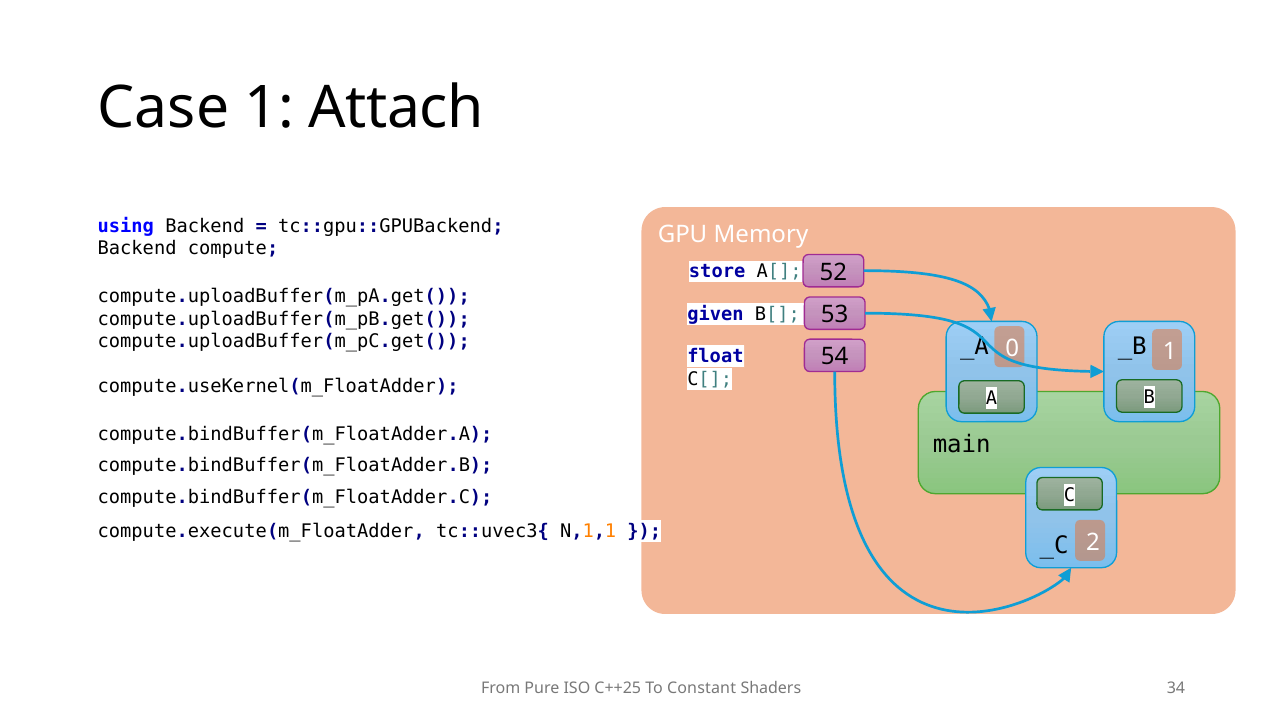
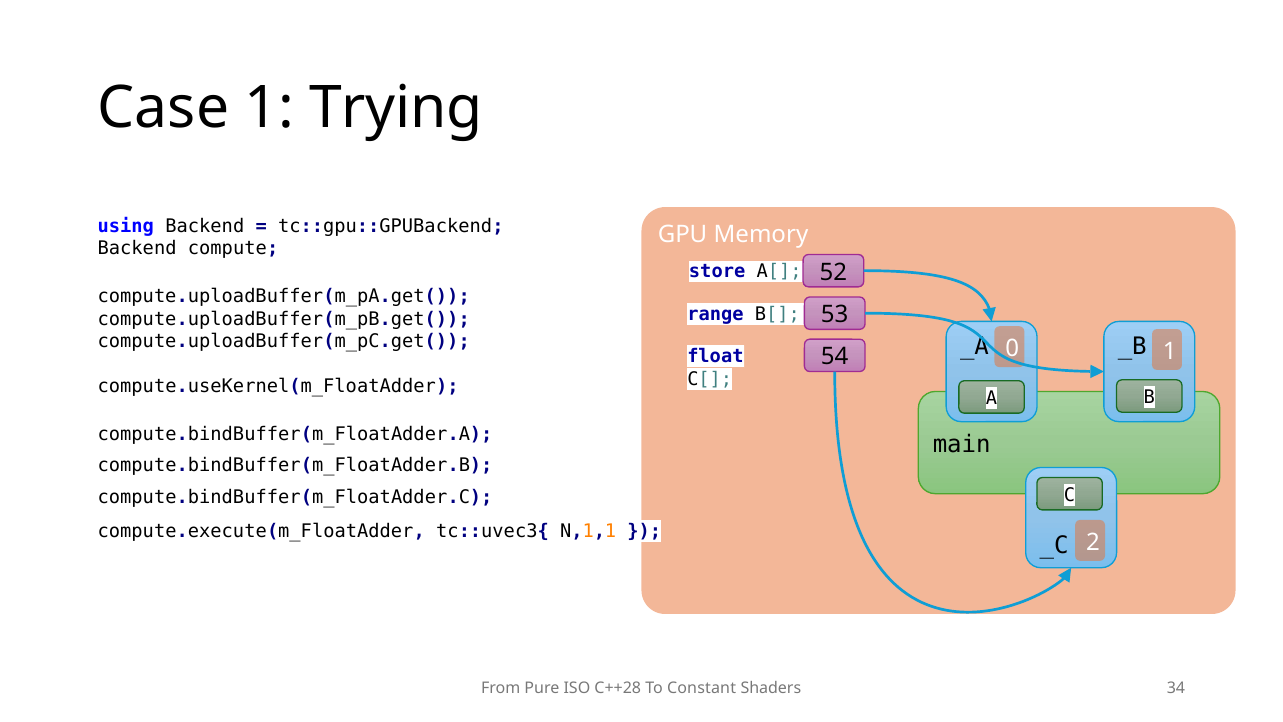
Attach: Attach -> Trying (396, 108)
given: given -> range (715, 314)
C++25: C++25 -> C++28 (618, 688)
